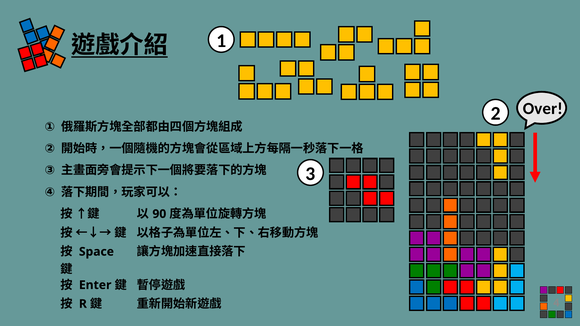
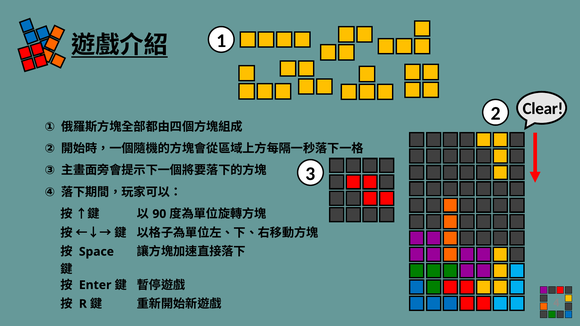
Over: Over -> Clear (543, 109)
